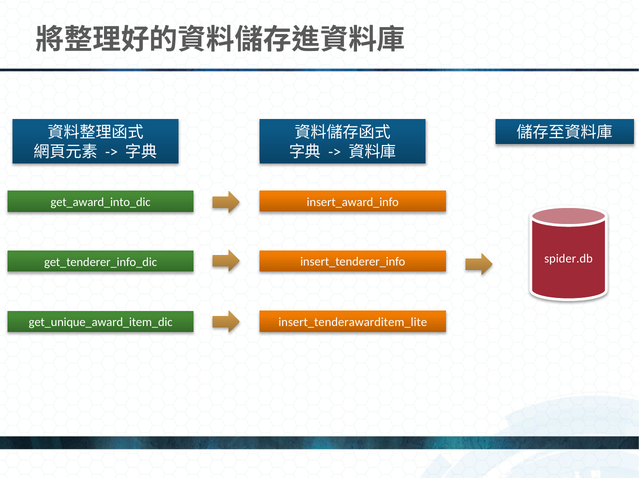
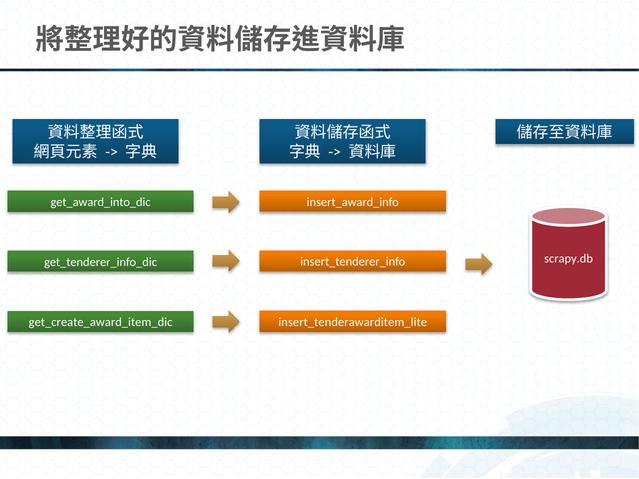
spider.db: spider.db -> scrapy.db (569, 259)
get_unique_award_item_dic: get_unique_award_item_dic -> get_create_award_item_dic (101, 323)
